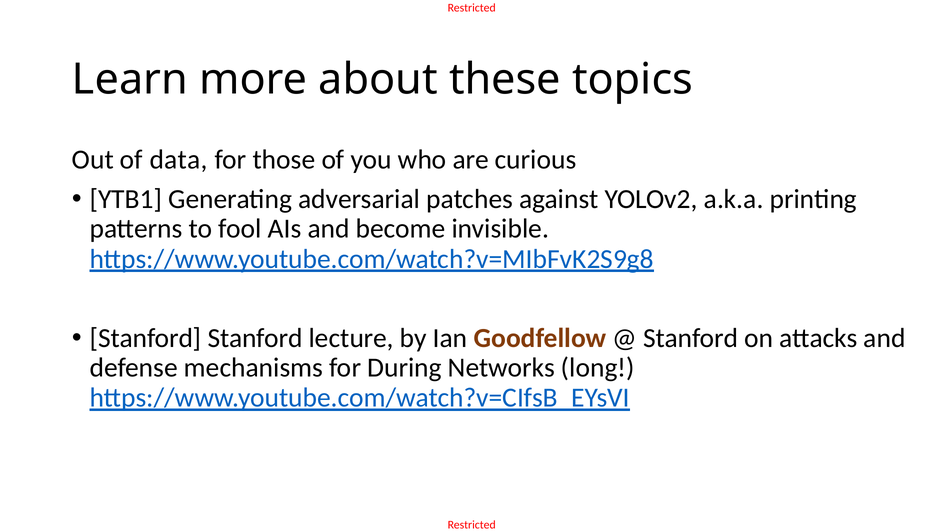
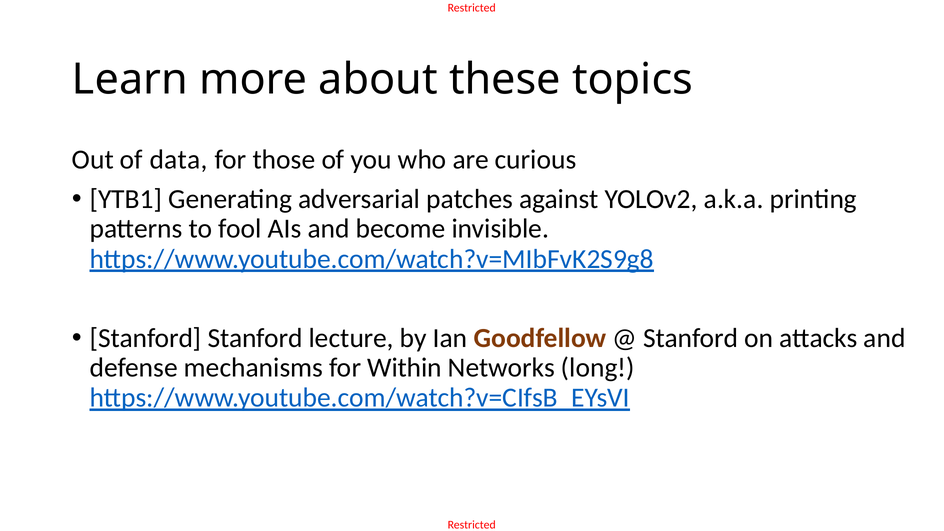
During: During -> Within (405, 368)
